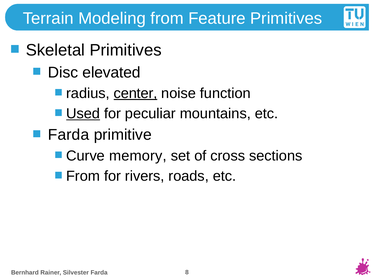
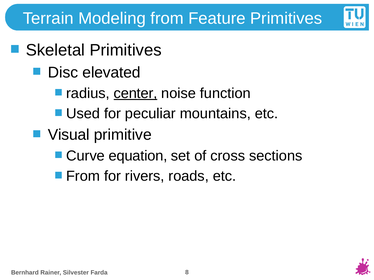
Used underline: present -> none (83, 114)
Farda: Farda -> Visual (69, 135)
memory: memory -> equation (138, 156)
